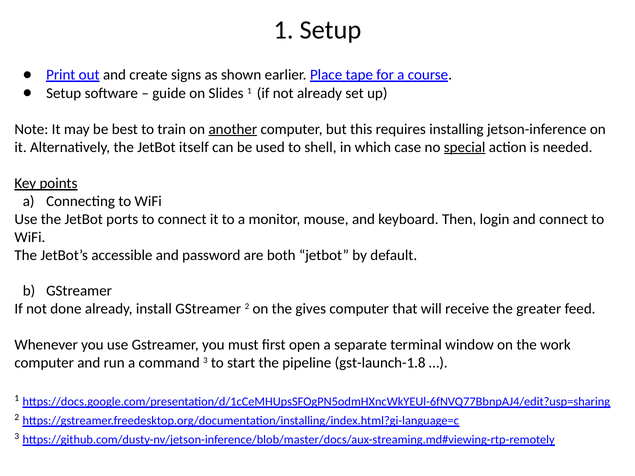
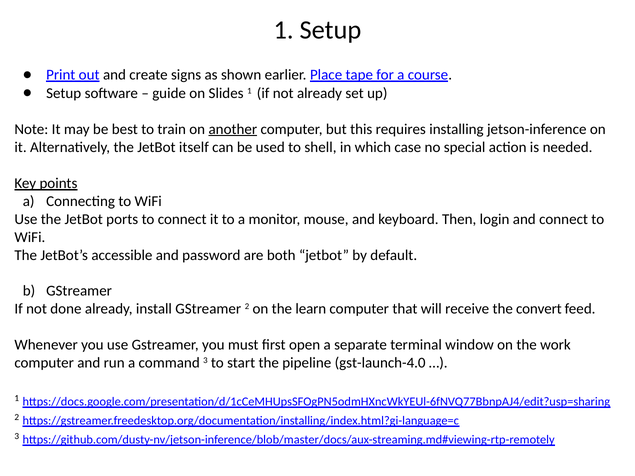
special underline: present -> none (465, 147)
gives: gives -> learn (311, 309)
greater: greater -> convert (539, 309)
gst-launch-1.8: gst-launch-1.8 -> gst-launch-4.0 (380, 363)
